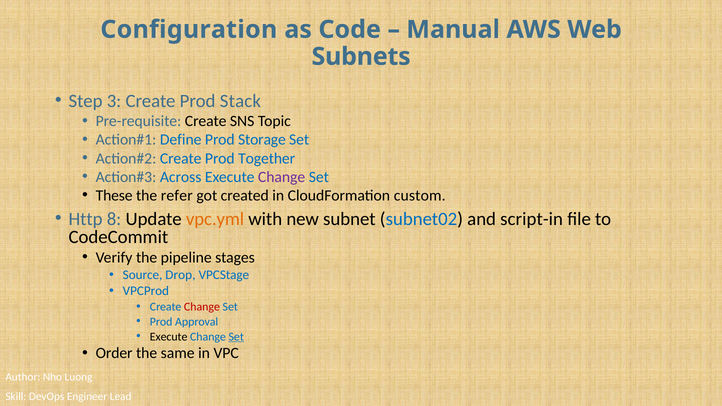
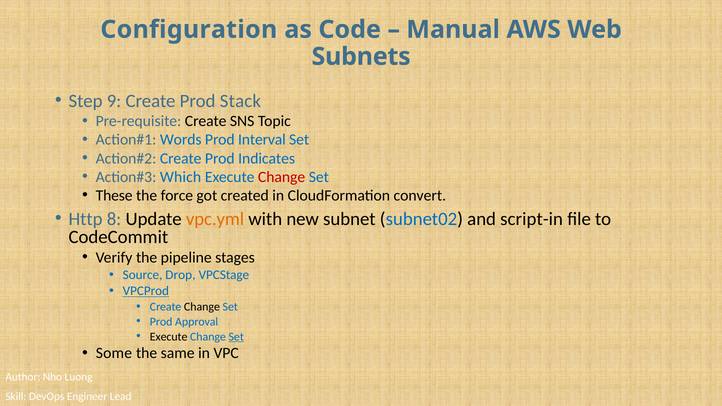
3: 3 -> 9 (114, 101)
Define: Define -> Words (181, 140)
Storage: Storage -> Interval (262, 140)
Together: Together -> Indicates (267, 158)
Across: Across -> Which (181, 177)
Change colour: purple -> red (282, 177)
refer: refer -> force (177, 196)
custom: custom -> convert (420, 196)
VPCProd underline: none -> present (146, 291)
Change colour: red -> black (202, 307)
Order: Order -> Some (114, 353)
